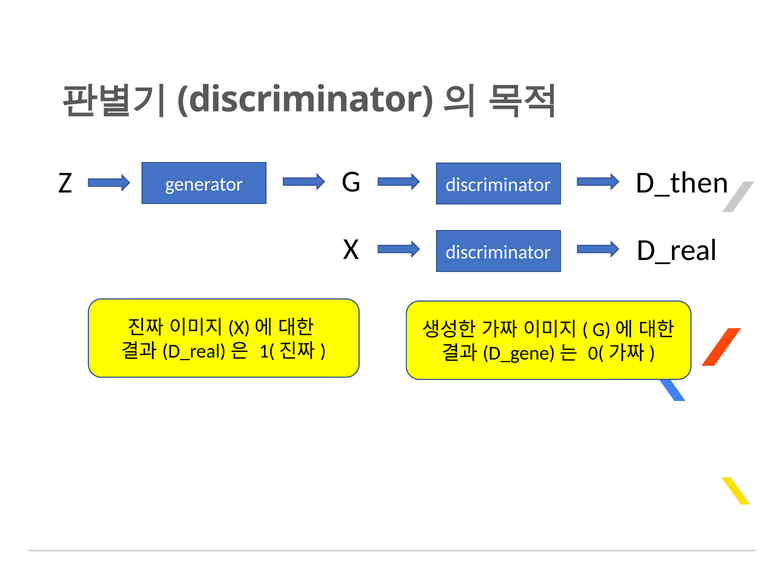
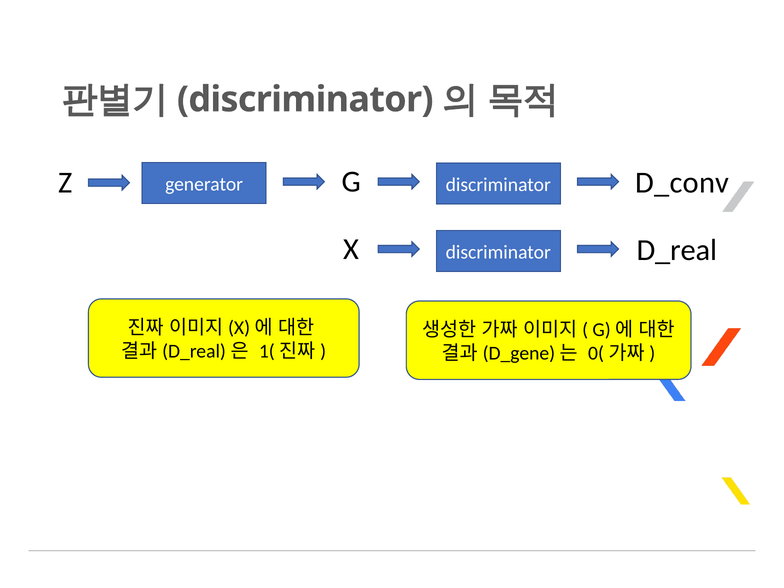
D_then: D_then -> D_conv (682, 183)
